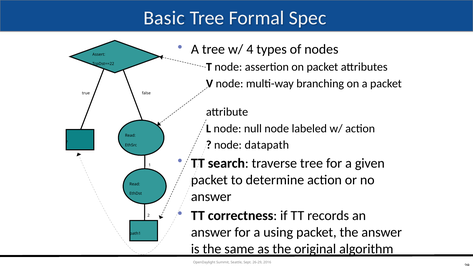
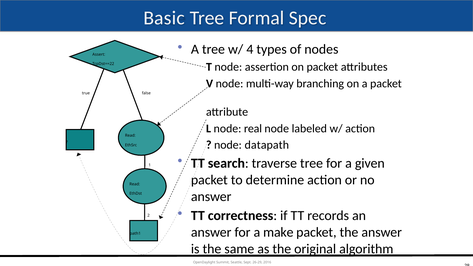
null: null -> real (253, 129)
using: using -> make (278, 232)
